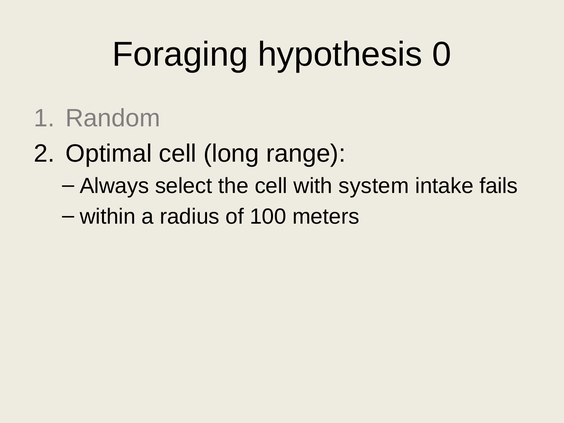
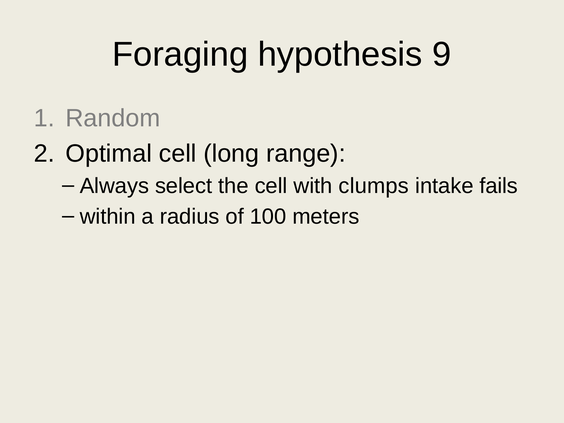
0: 0 -> 9 (442, 55)
system: system -> clumps (374, 186)
